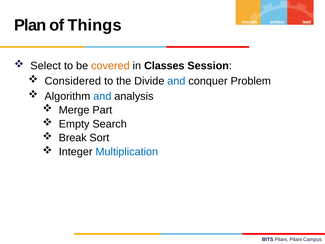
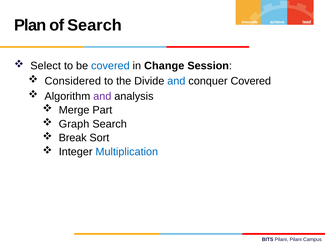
of Things: Things -> Search (95, 25)
covered colour: orange -> blue (110, 66)
Classes: Classes -> Change (164, 66)
conquer Problem: Problem -> Covered (251, 81)
and colour: blue -> purple (102, 96)
Empty: Empty -> Graph (74, 124)
